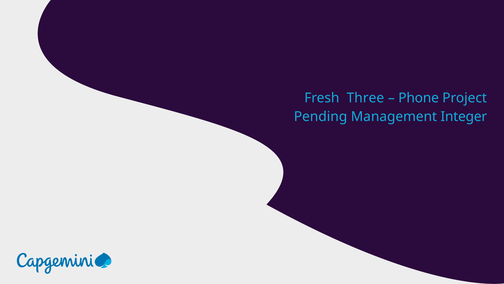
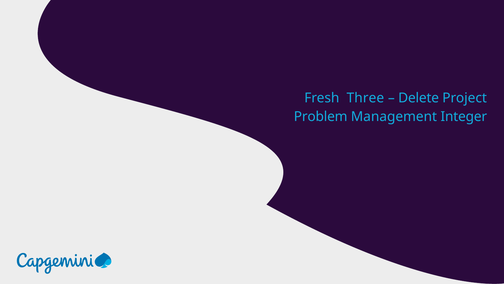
Phone: Phone -> Delete (419, 98)
Pending: Pending -> Problem (321, 117)
